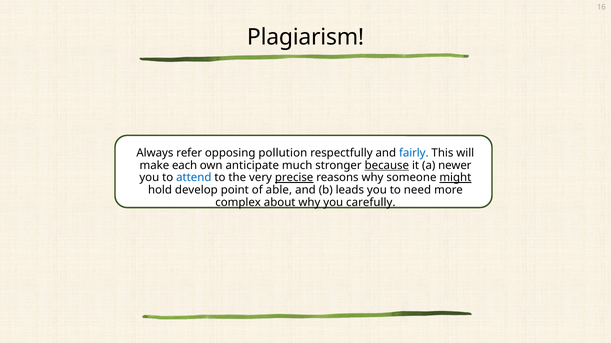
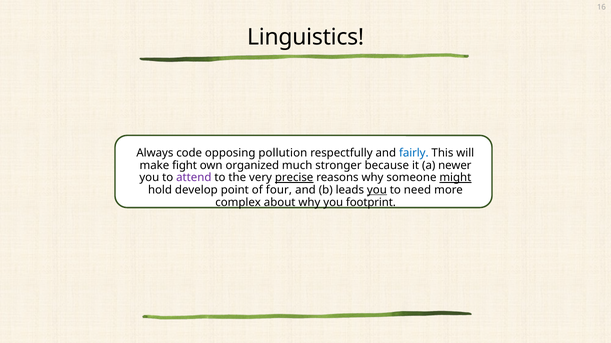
Plagiarism: Plagiarism -> Linguistics (306, 38)
refer: refer -> code (189, 153)
each: each -> fight (185, 166)
anticipate: anticipate -> organized (252, 166)
because underline: present -> none (387, 166)
attend colour: blue -> purple (194, 178)
able: able -> four (279, 190)
you underline: none -> present (377, 190)
carefully: carefully -> footprint (371, 203)
